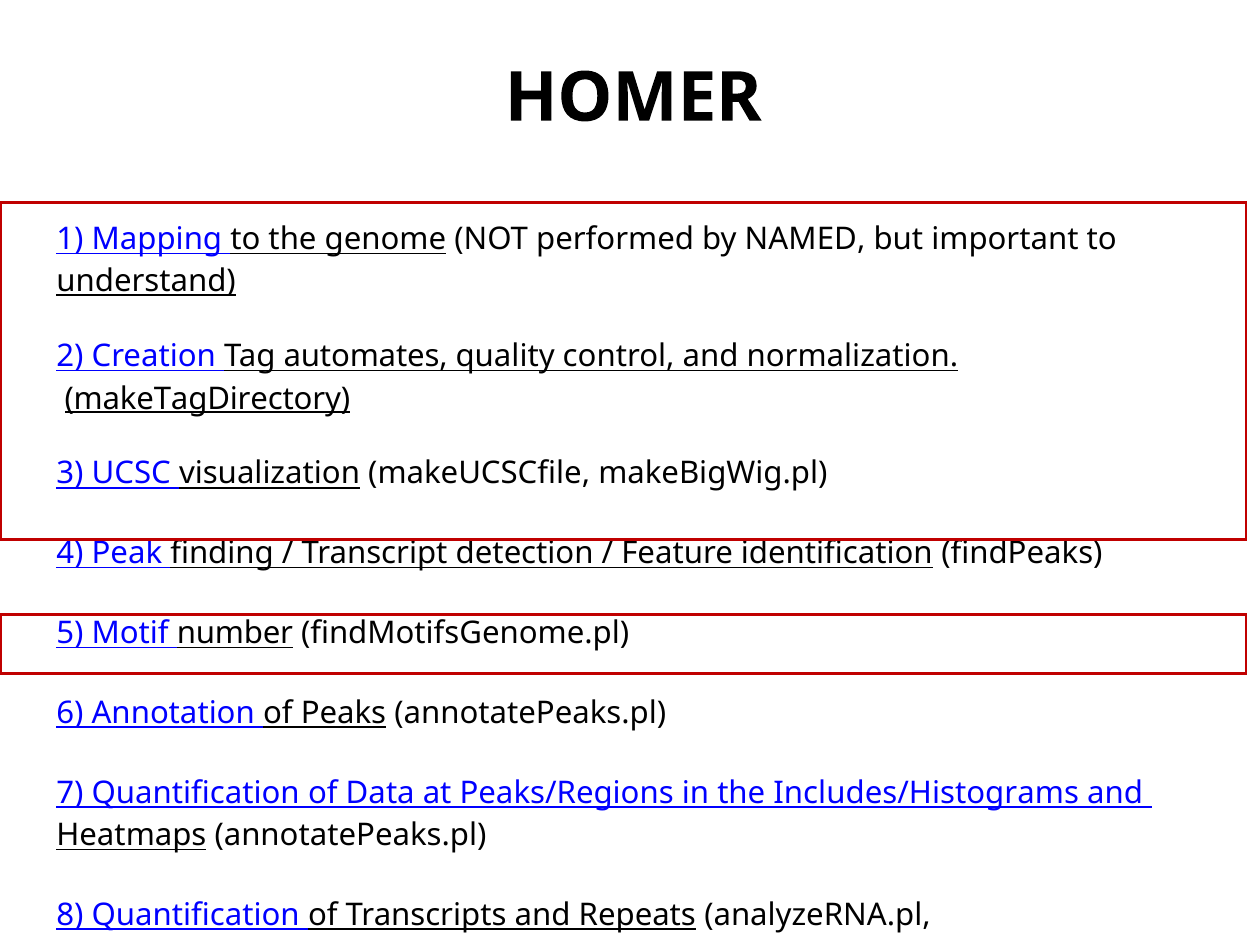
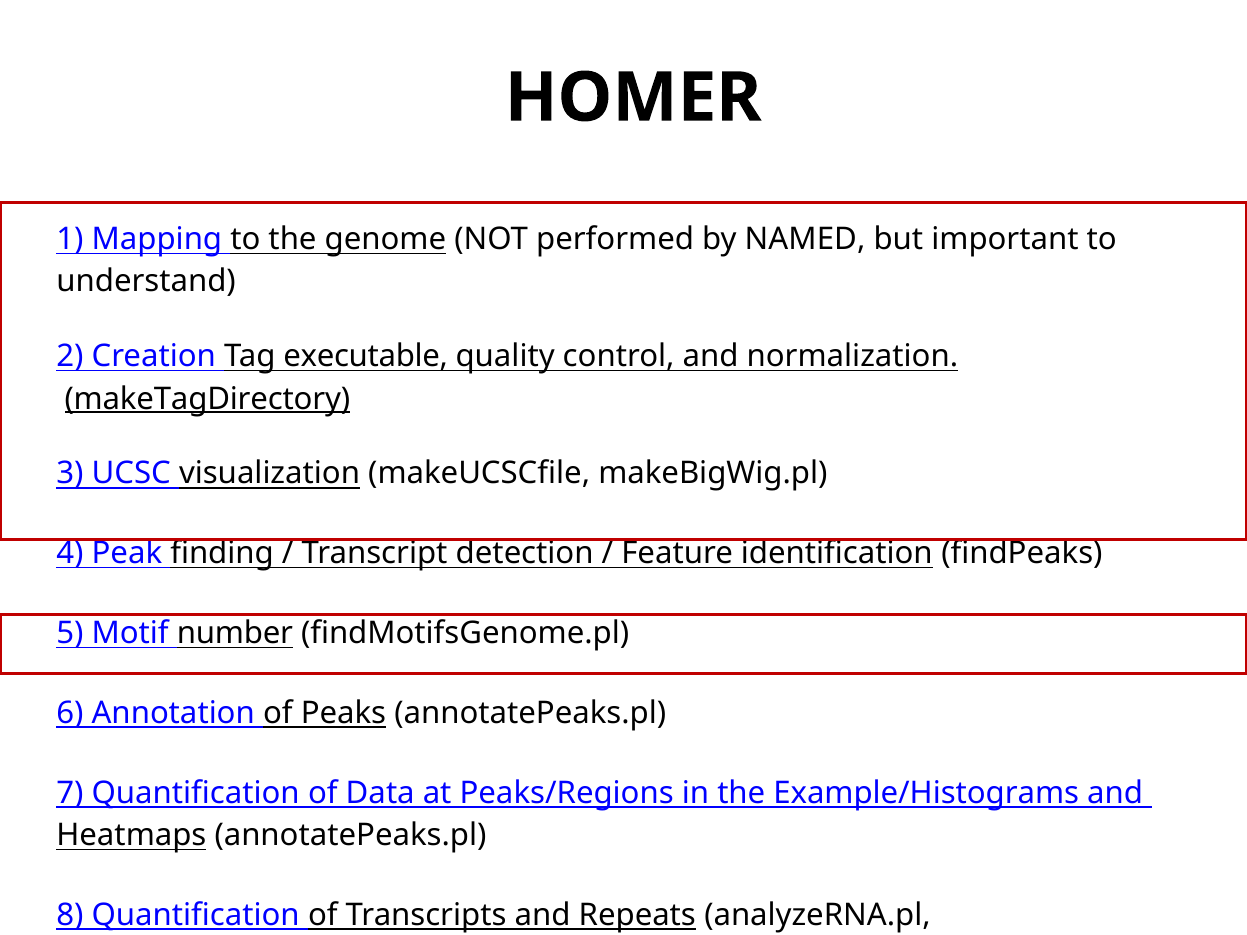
understand underline: present -> none (146, 282)
automates: automates -> executable (366, 356)
Includes/Histograms: Includes/Histograms -> Example/Histograms (926, 793)
